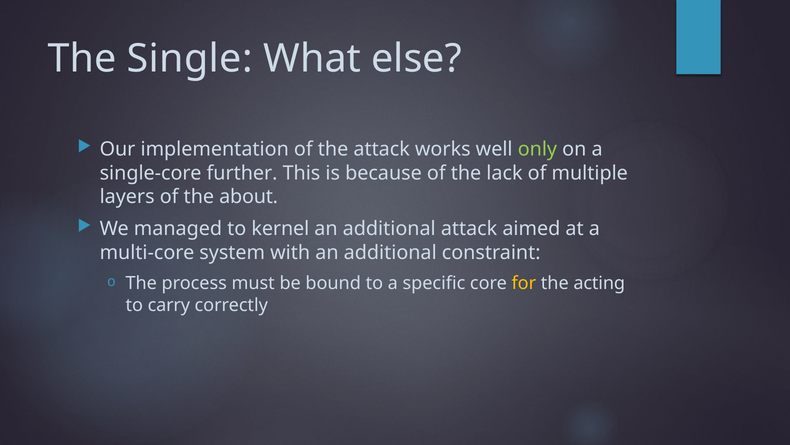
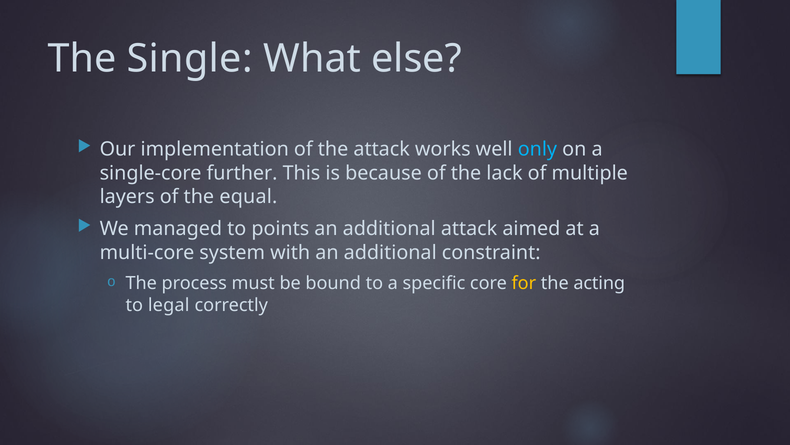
only colour: light green -> light blue (537, 149)
about: about -> equal (248, 197)
kernel: kernel -> points (280, 229)
carry: carry -> legal (169, 305)
